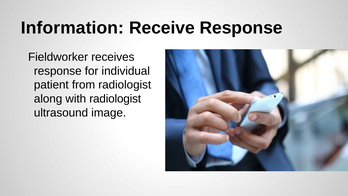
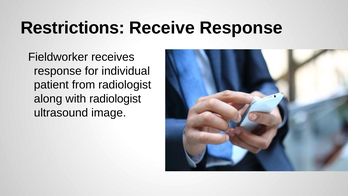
Information: Information -> Restrictions (73, 28)
